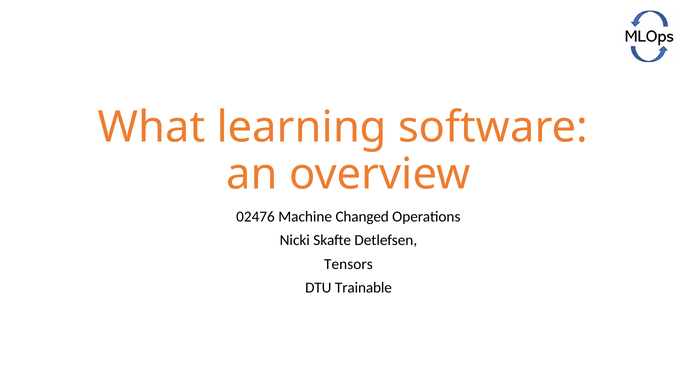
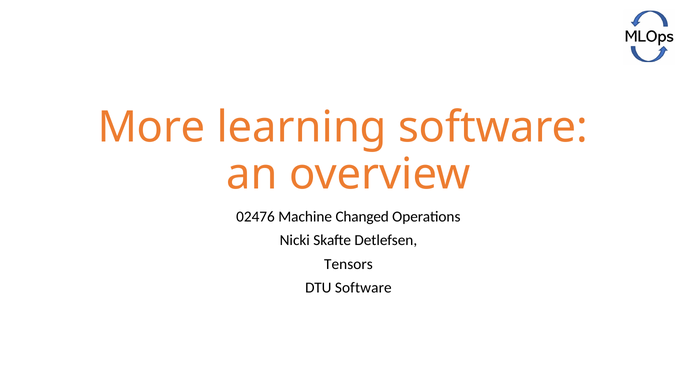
What: What -> More (152, 127)
DTU Trainable: Trainable -> Software (363, 288)
